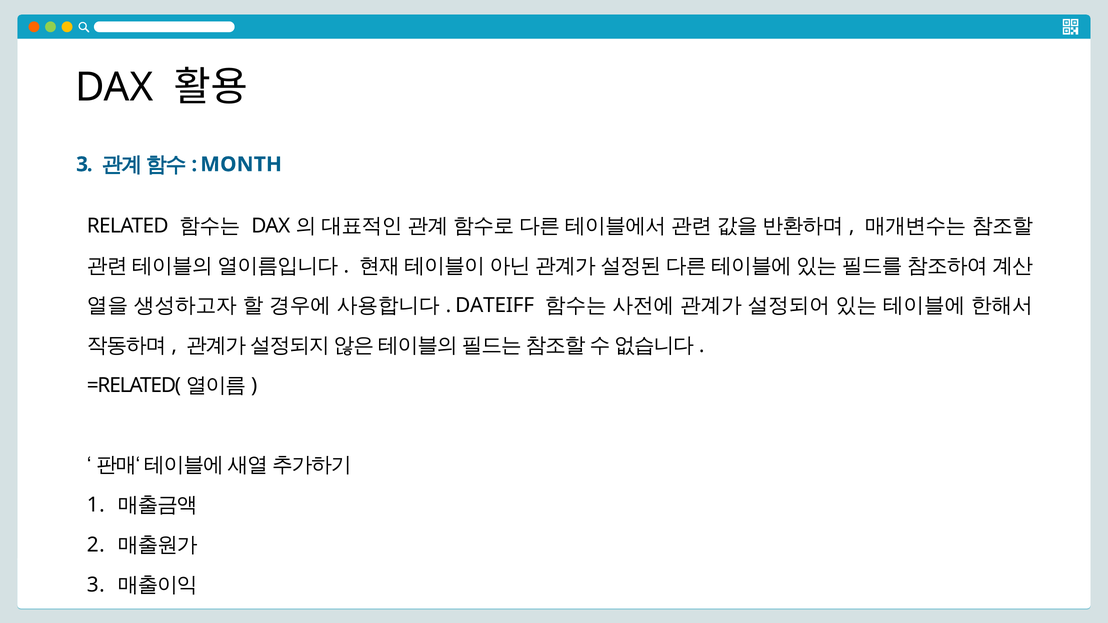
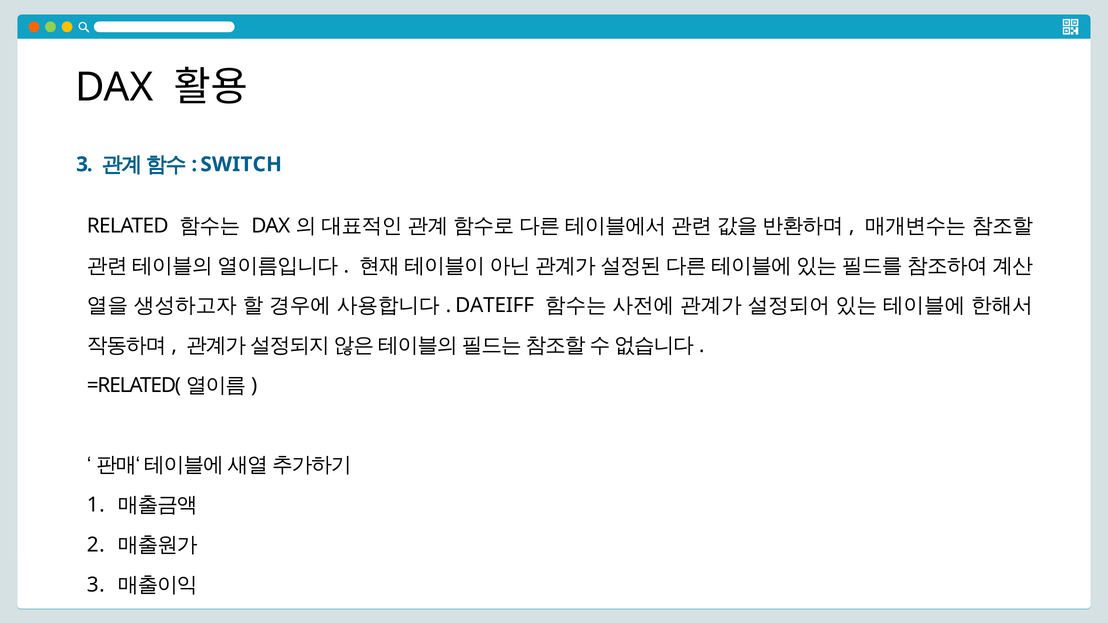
MONTH: MONTH -> SWITCH (241, 164)
